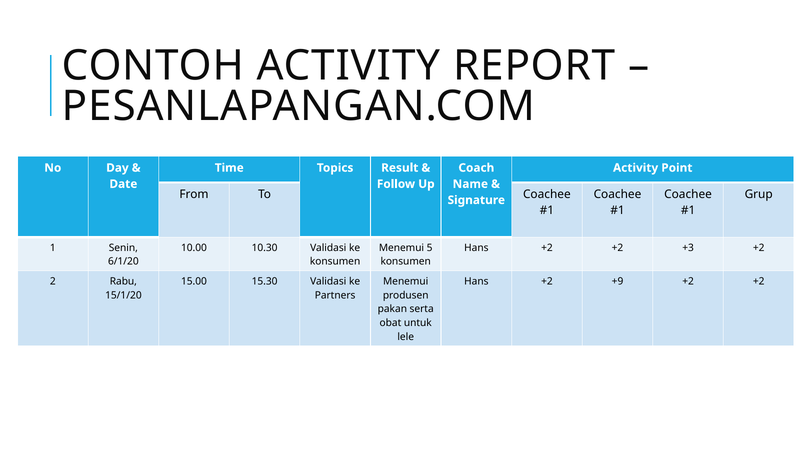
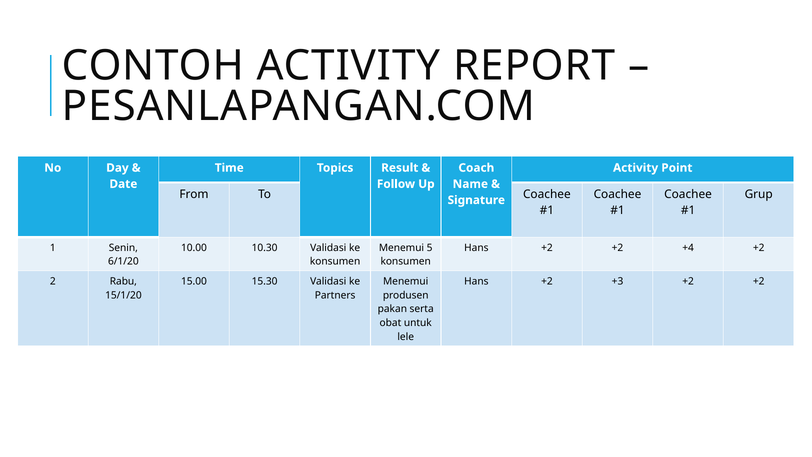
+3: +3 -> +4 (688, 248)
+9: +9 -> +3 (618, 281)
